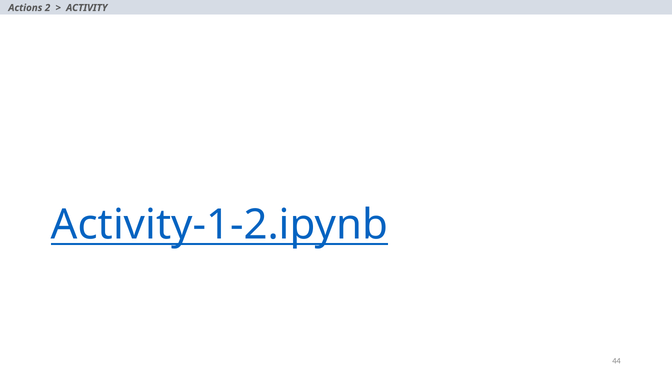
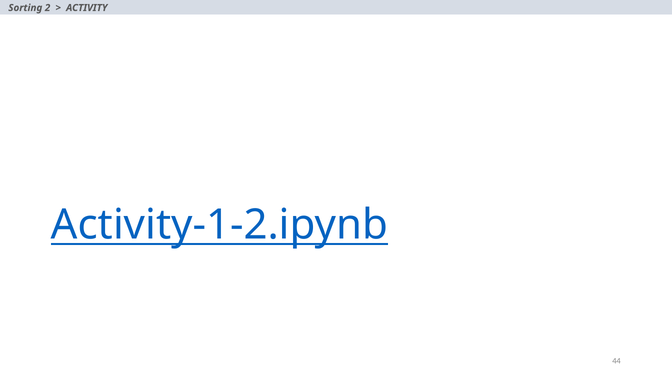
Actions: Actions -> Sorting (25, 8)
